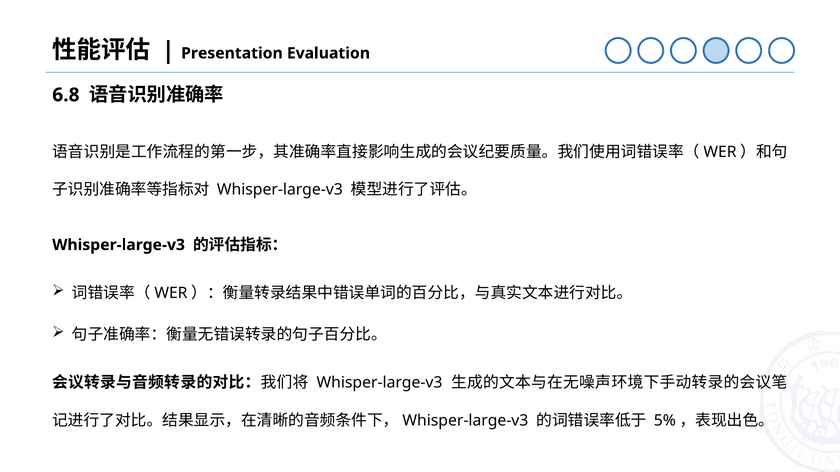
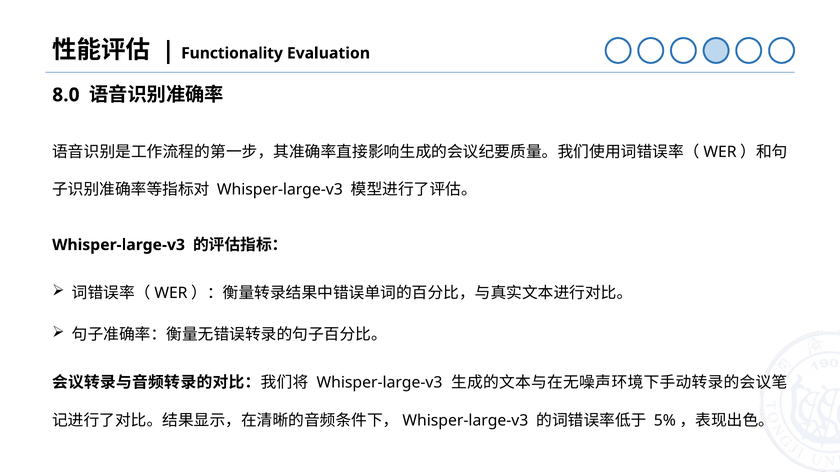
Presentation: Presentation -> Functionality (232, 53)
6.8: 6.8 -> 8.0 (66, 95)
